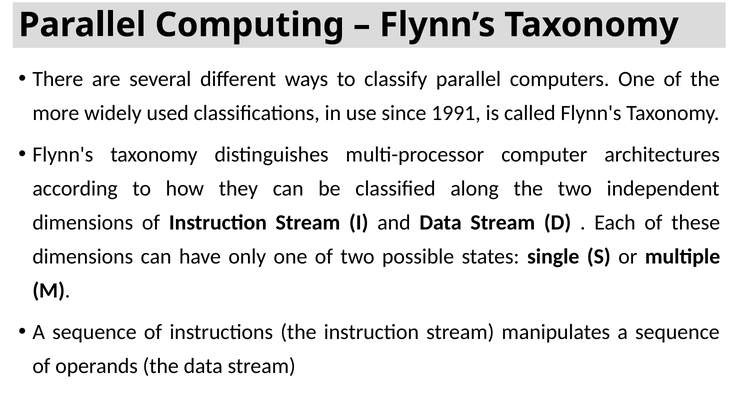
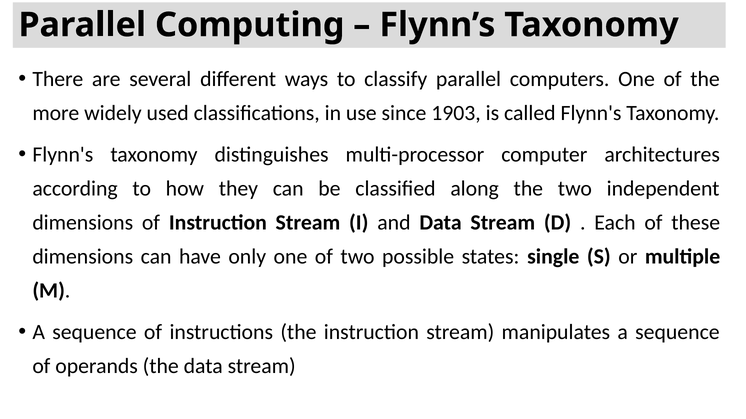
1991: 1991 -> 1903 (456, 113)
